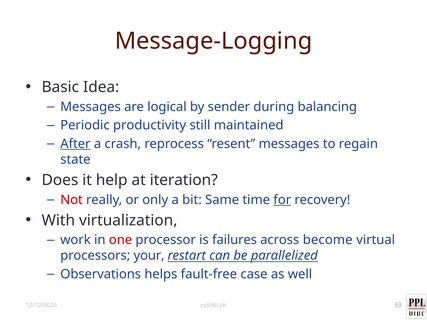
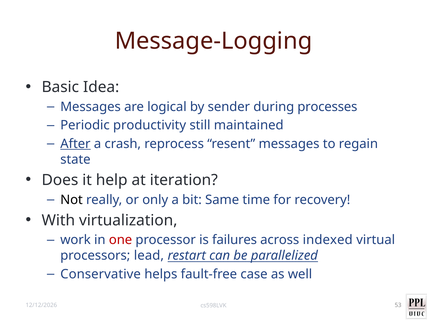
balancing: balancing -> processes (327, 107)
Not colour: red -> black (72, 200)
for underline: present -> none (282, 200)
become: become -> indexed (328, 240)
your: your -> lead (149, 256)
Observations: Observations -> Conservative (101, 274)
